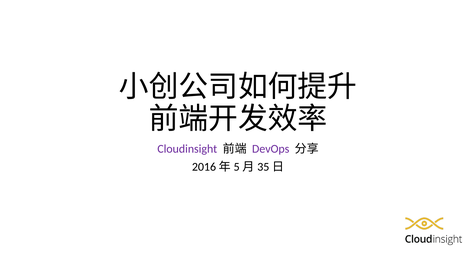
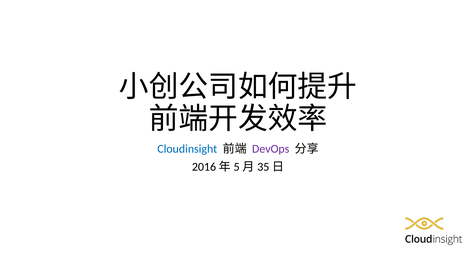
Cloudinsight colour: purple -> blue (187, 149)
